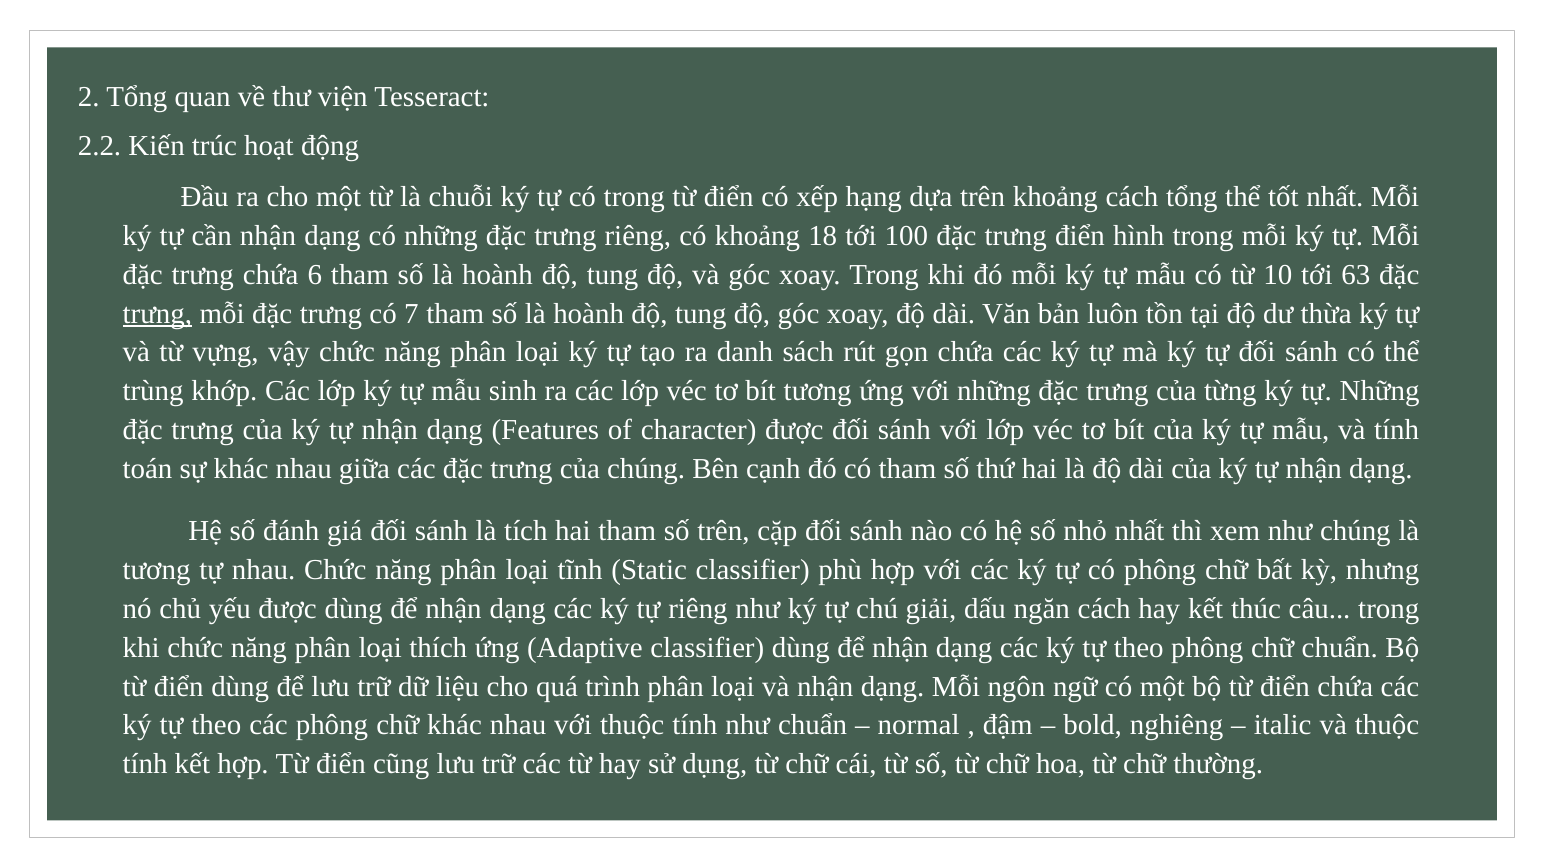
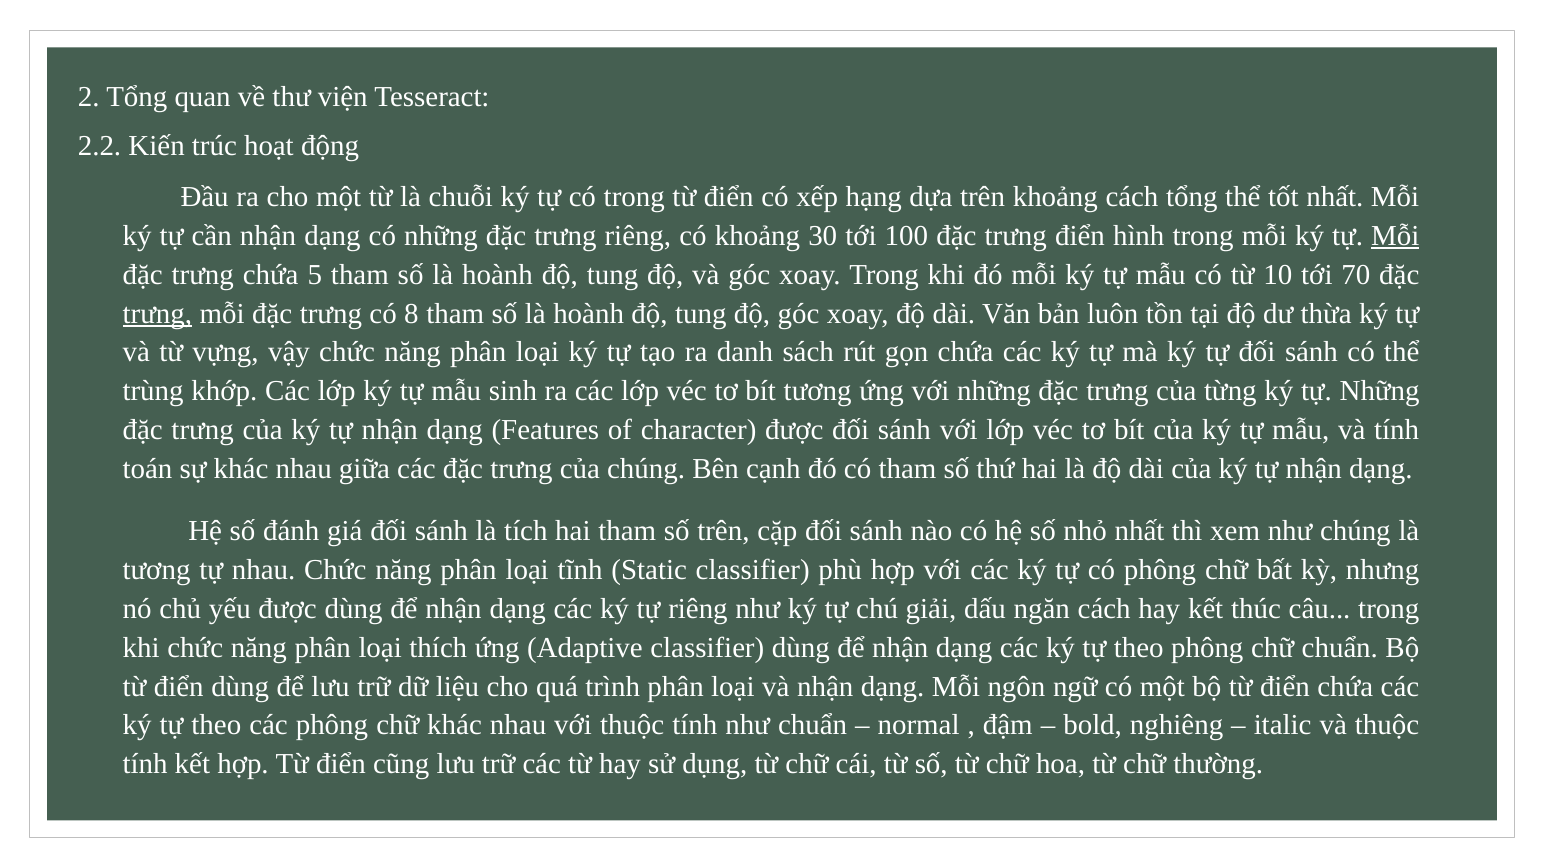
18: 18 -> 30 (823, 236)
Mỗi underline: none -> present (1395, 236)
6: 6 -> 5 (315, 275)
63: 63 -> 70 (1356, 275)
7: 7 -> 8 (411, 314)
